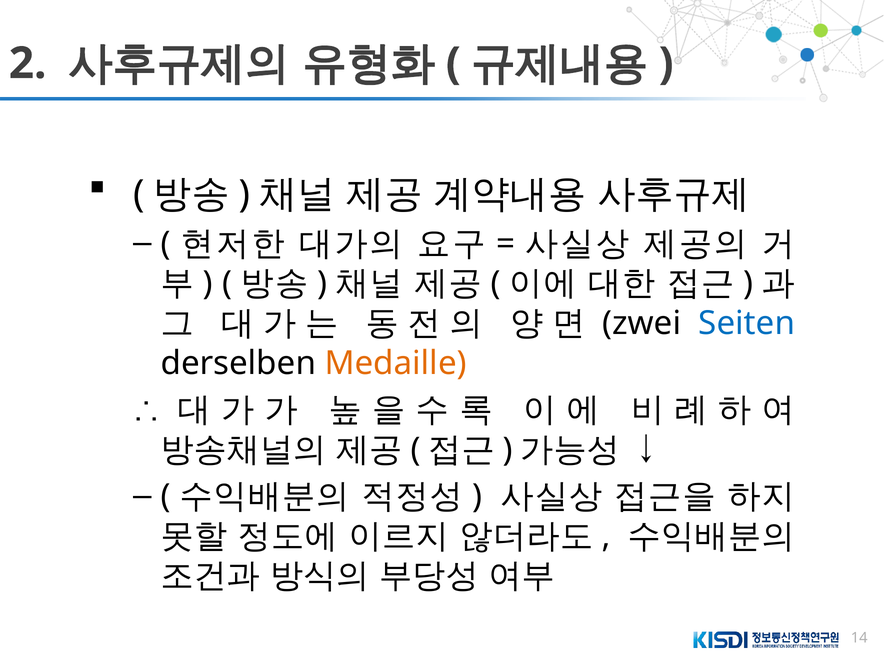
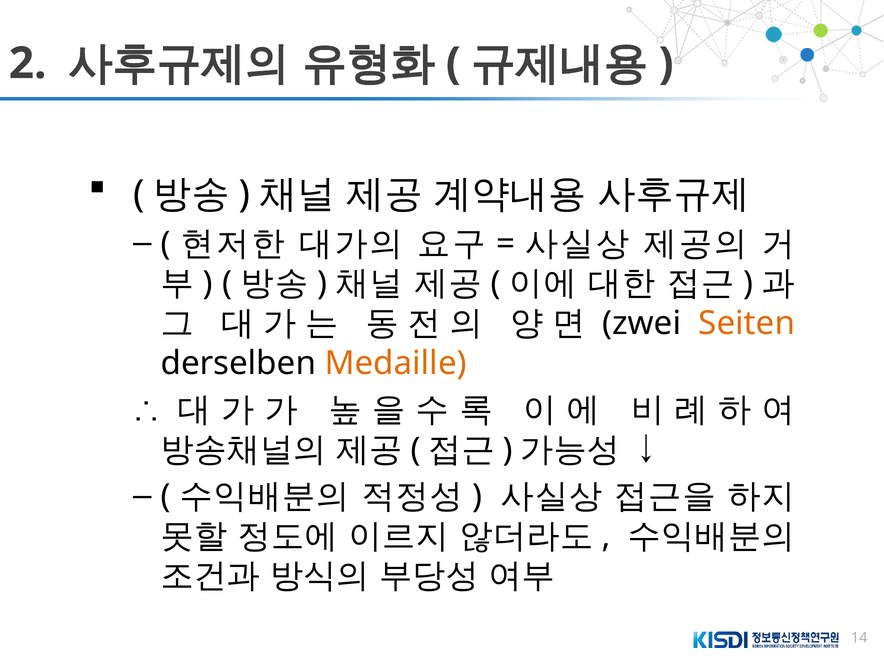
Seiten colour: blue -> orange (747, 323)
